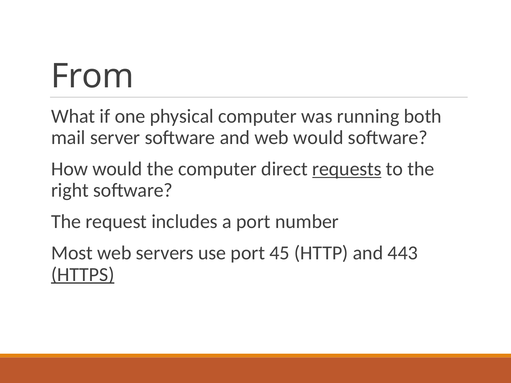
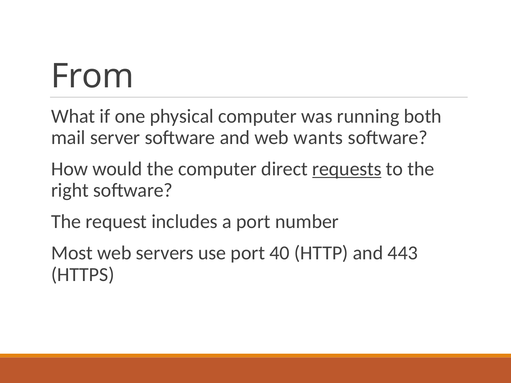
web would: would -> wants (318, 138)
45: 45 -> 40 (280, 253)
HTTPS underline: present -> none (83, 275)
